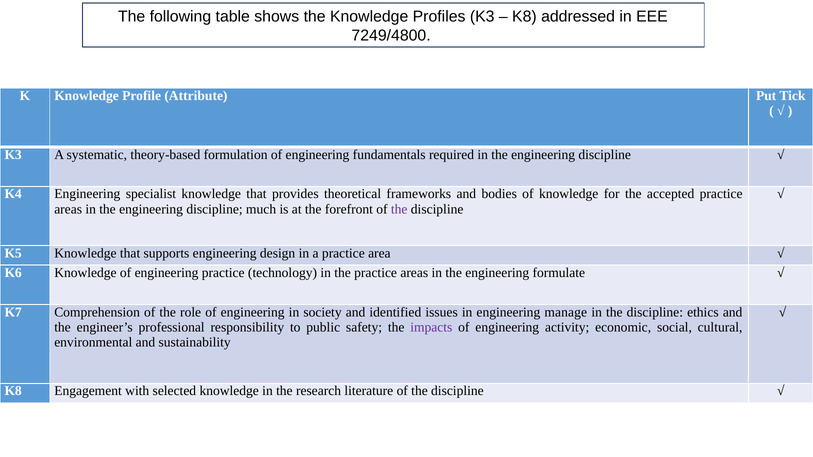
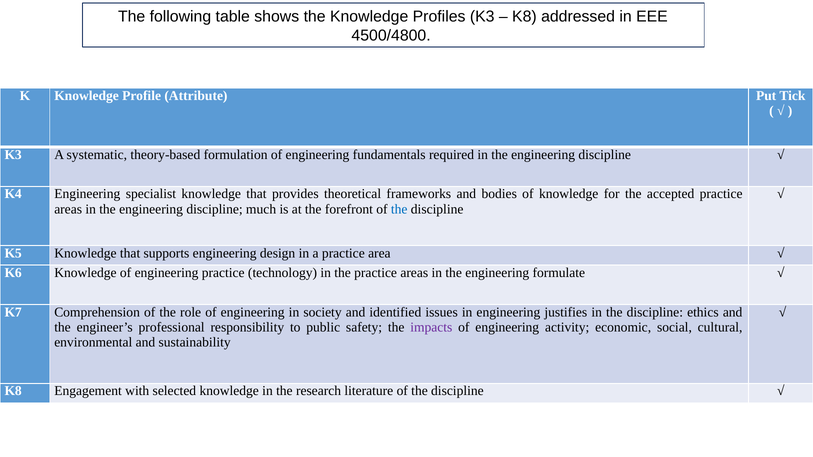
7249/4800: 7249/4800 -> 4500/4800 (391, 36)
the colour: purple -> blue (399, 209)
manage: manage -> justifies (566, 312)
